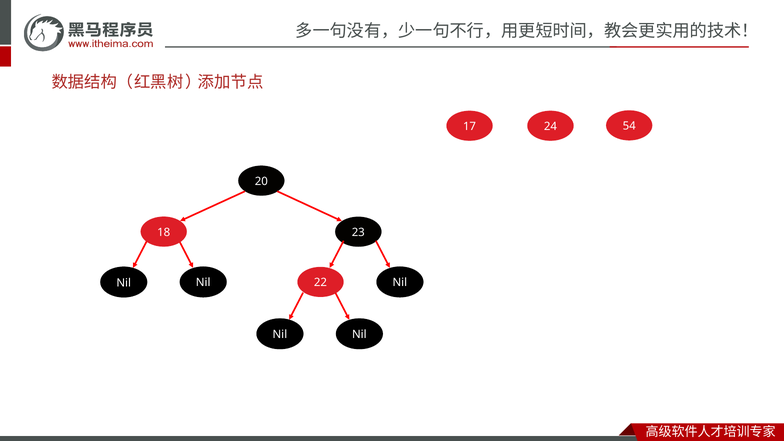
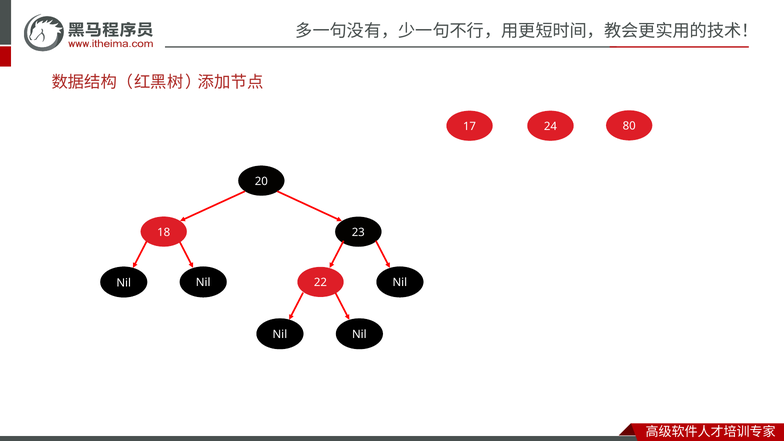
54: 54 -> 80 (629, 126)
